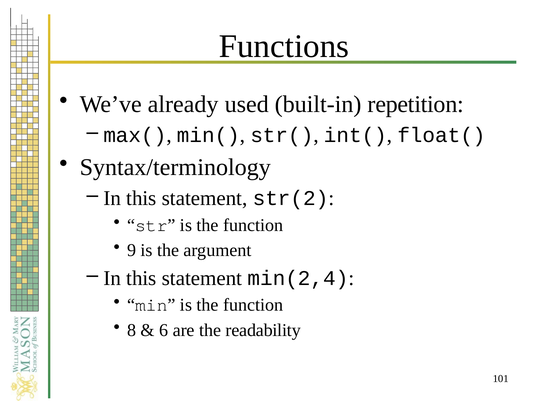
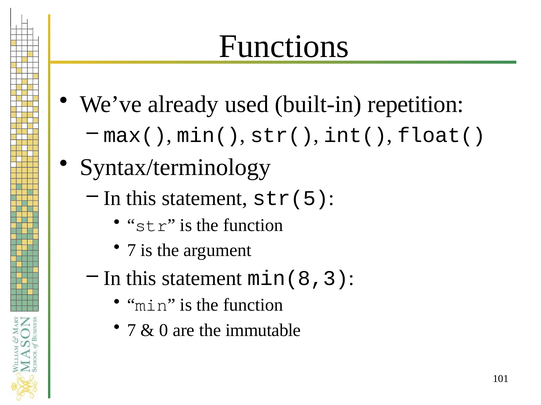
str(2: str(2 -> str(5 (291, 199)
9: 9 -> 7 (132, 251)
min(2,4: min(2,4 -> min(8,3 (298, 279)
8: 8 -> 7 (132, 331)
6: 6 -> 0 (164, 331)
readability: readability -> immutable (263, 331)
